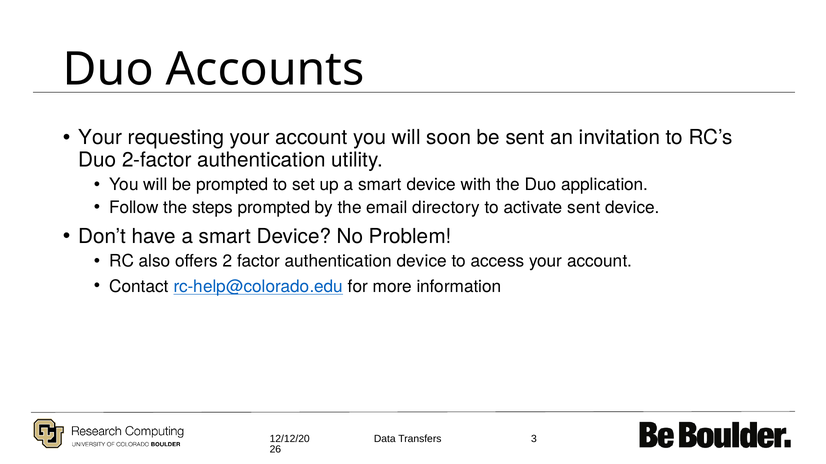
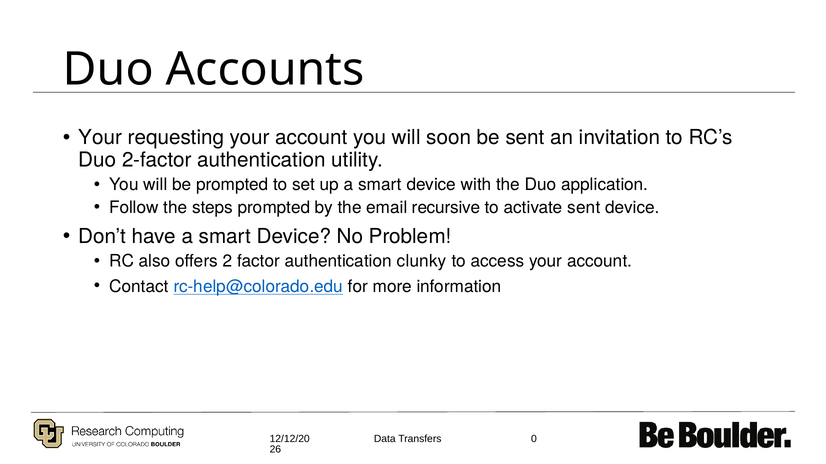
directory: directory -> recursive (446, 208)
authentication device: device -> clunky (422, 262)
3: 3 -> 0 (534, 440)
